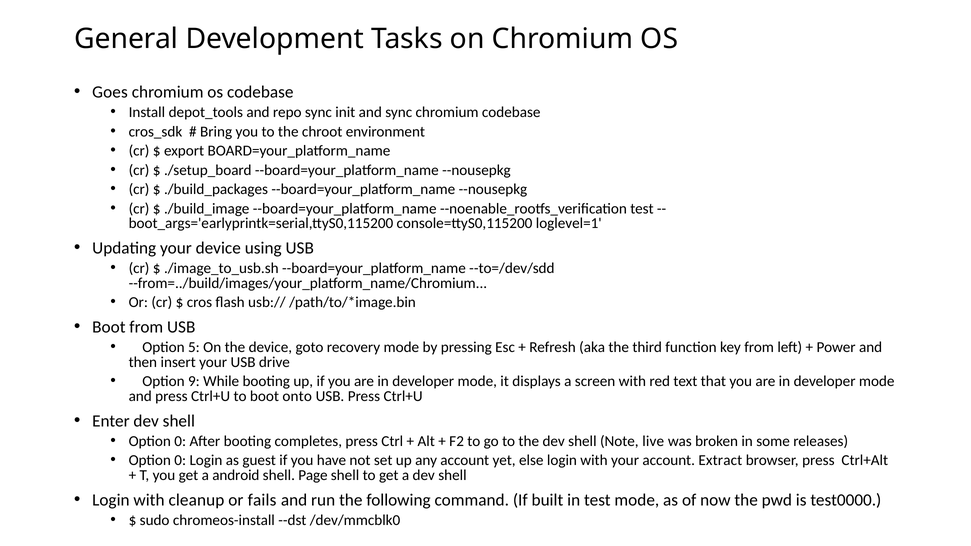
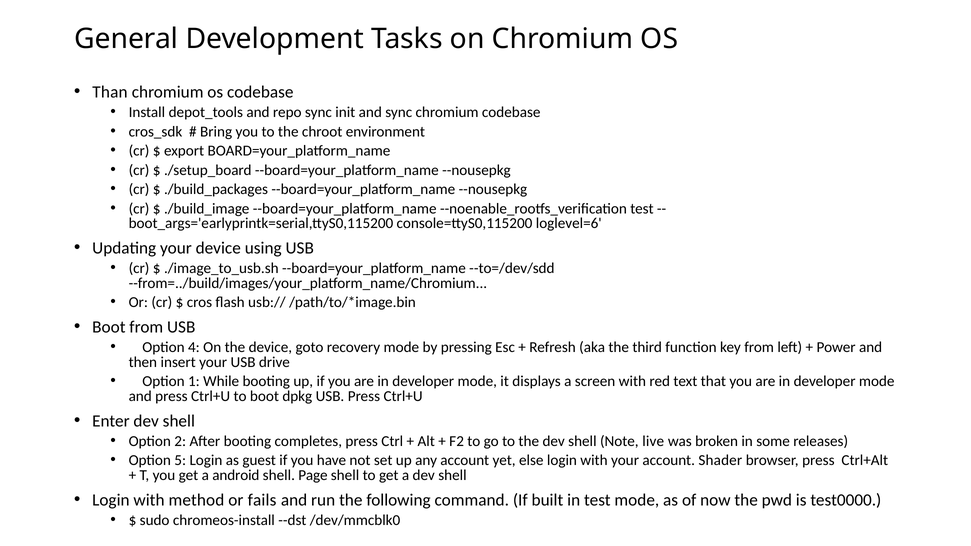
Goes: Goes -> Than (110, 92)
loglevel=1: loglevel=1 -> loglevel=6 (569, 223)
5: 5 -> 4 (194, 348)
9: 9 -> 1 (194, 382)
onto: onto -> dpkg (297, 396)
0: 0 -> 2 (180, 441)
0: 0 -> 5 (180, 461)
Extract: Extract -> Shader (720, 461)
cleanup: cleanup -> method (196, 500)
